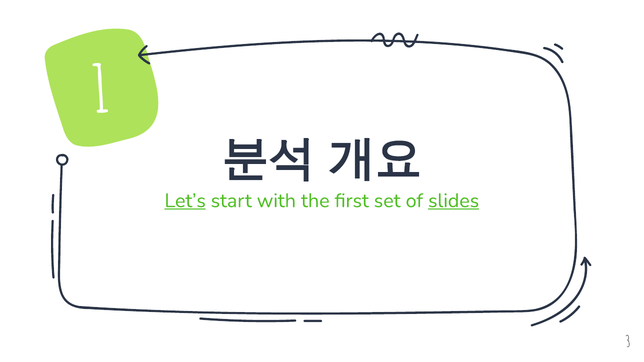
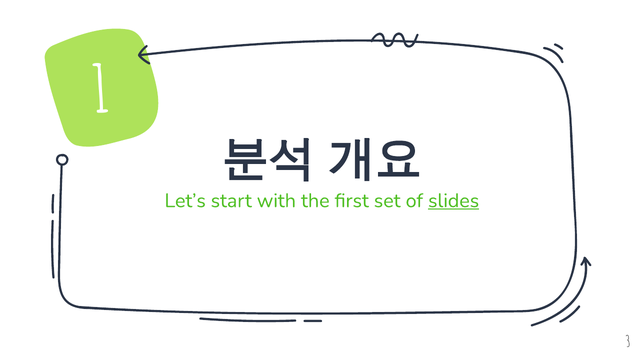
Let’s underline: present -> none (185, 201)
